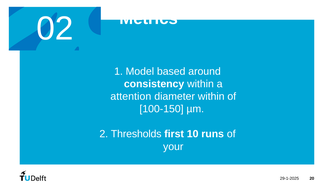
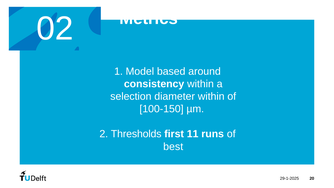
attention: attention -> selection (131, 96)
10: 10 -> 11 (193, 134)
your: your -> best (173, 146)
